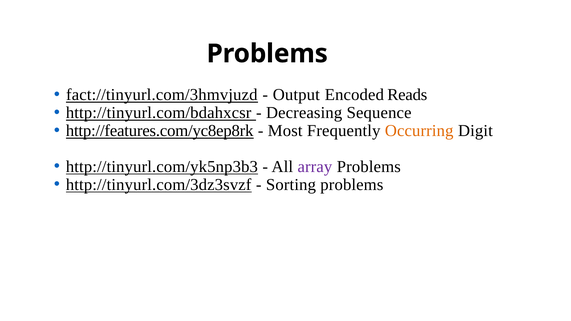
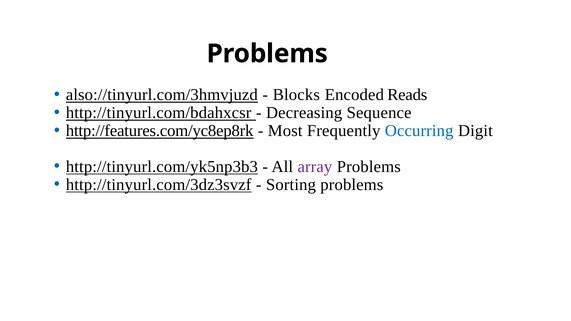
fact://tinyurl.com/3hmvjuzd: fact://tinyurl.com/3hmvjuzd -> also://tinyurl.com/3hmvjuzd (162, 95)
Output: Output -> Blocks (296, 95)
Occurring colour: orange -> blue (419, 131)
